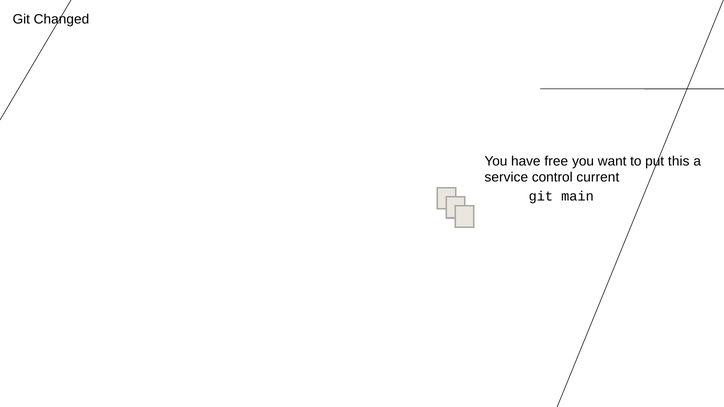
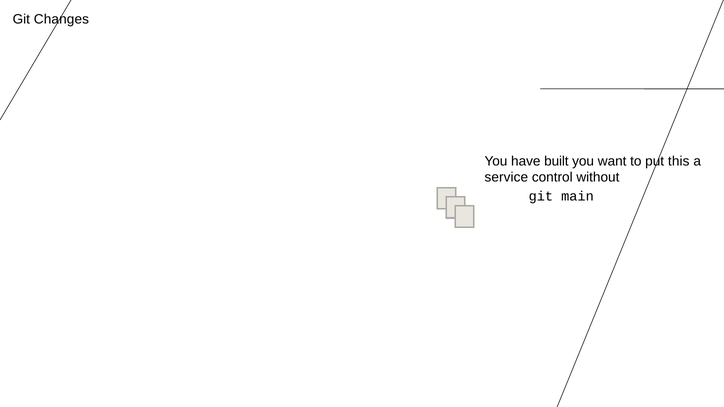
Changed: Changed -> Changes (61, 19)
free: free -> built (556, 161)
current: current -> without (598, 178)
